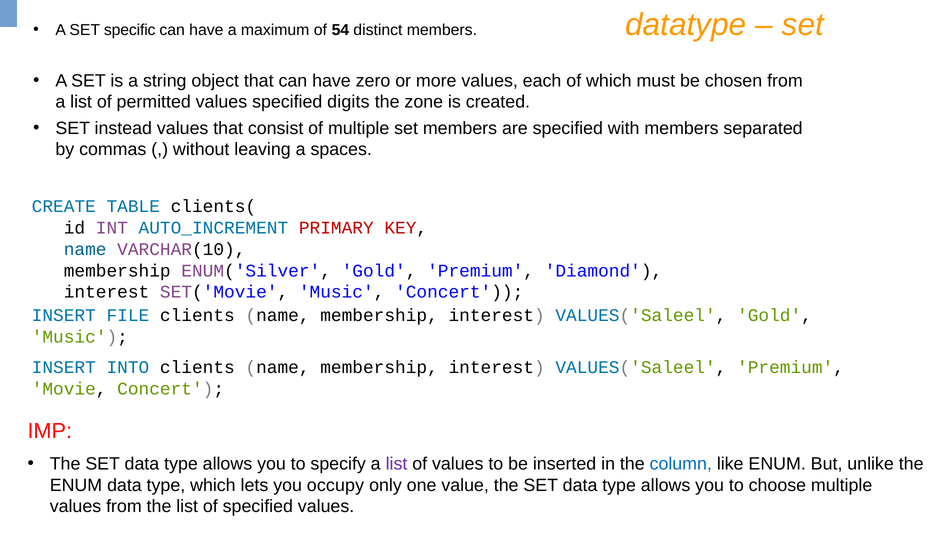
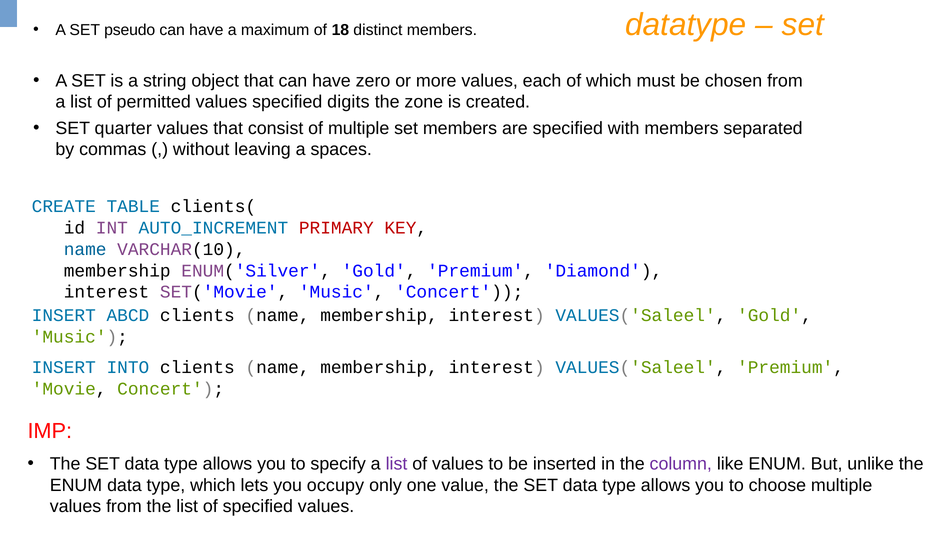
specific: specific -> pseudo (130, 30)
54: 54 -> 18 (340, 30)
instead: instead -> quarter (123, 128)
FILE: FILE -> ABCD (128, 316)
column colour: blue -> purple (681, 464)
